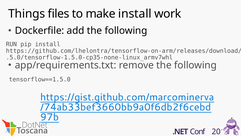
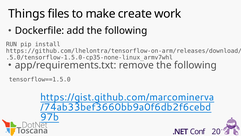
make install: install -> create (135, 14)
